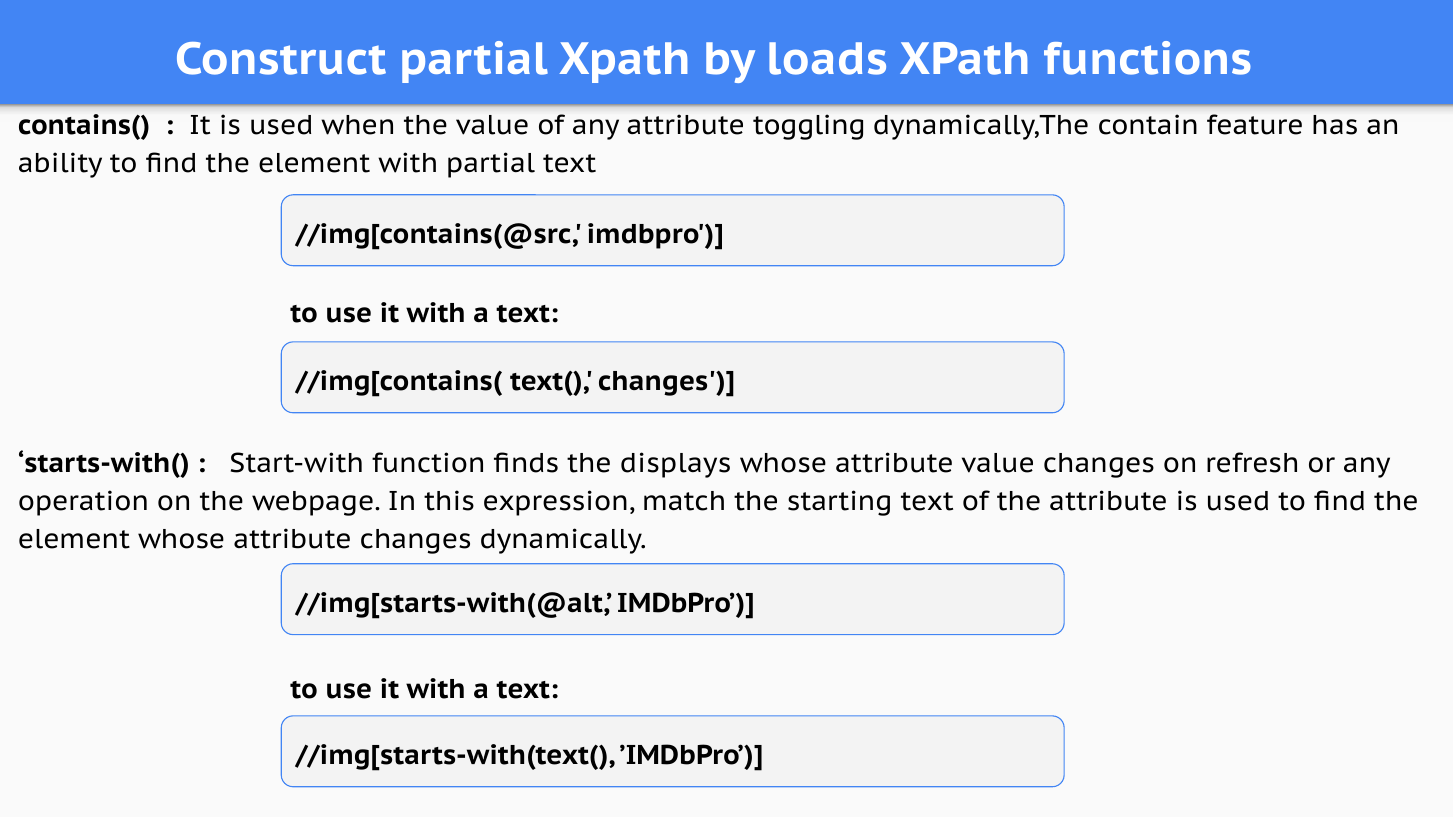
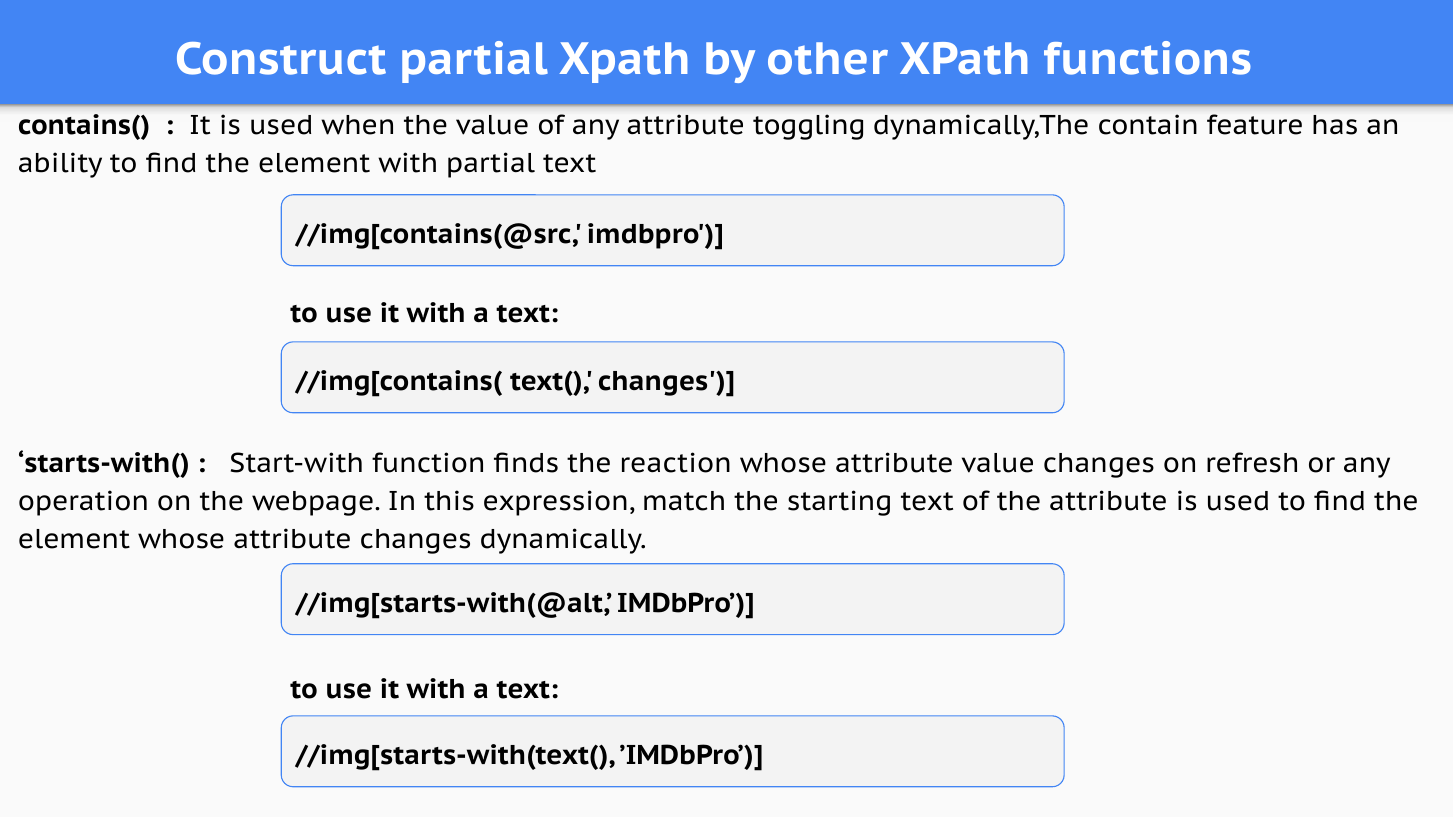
loads: loads -> other (827, 59)
displays: displays -> reaction (676, 464)
